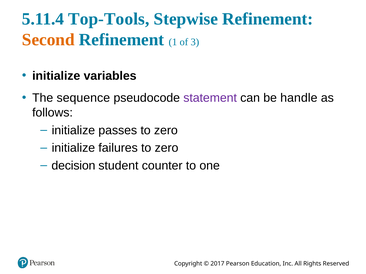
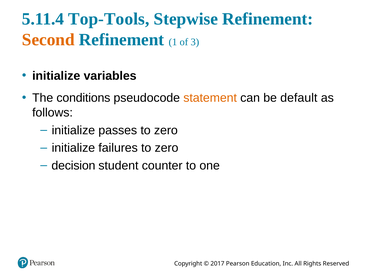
sequence: sequence -> conditions (83, 98)
statement colour: purple -> orange (210, 98)
handle: handle -> default (299, 98)
